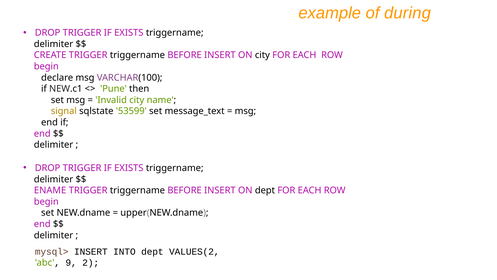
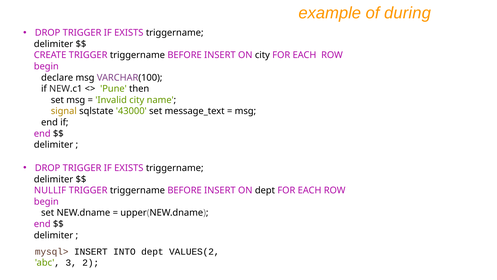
53599: 53599 -> 43000 (131, 111)
ENAME: ENAME -> NULLIF (50, 190)
9: 9 -> 3 (71, 262)
